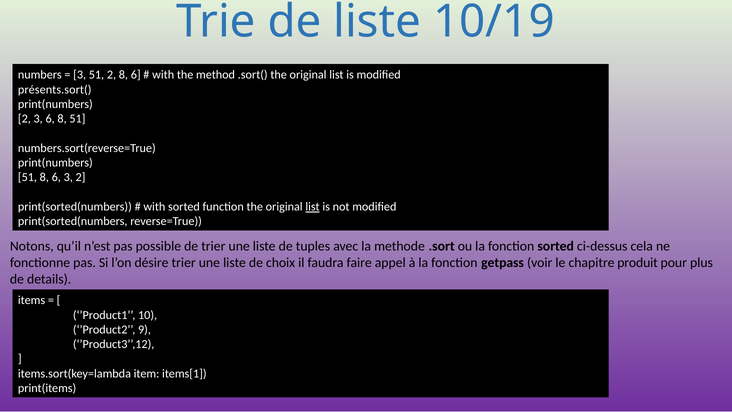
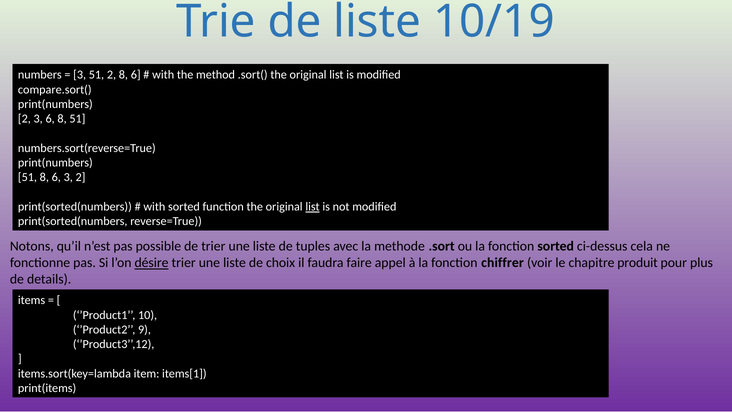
présents.sort(: présents.sort( -> compare.sort( (55, 89)
désire underline: none -> present (152, 263)
getpass: getpass -> chiffrer (502, 263)
